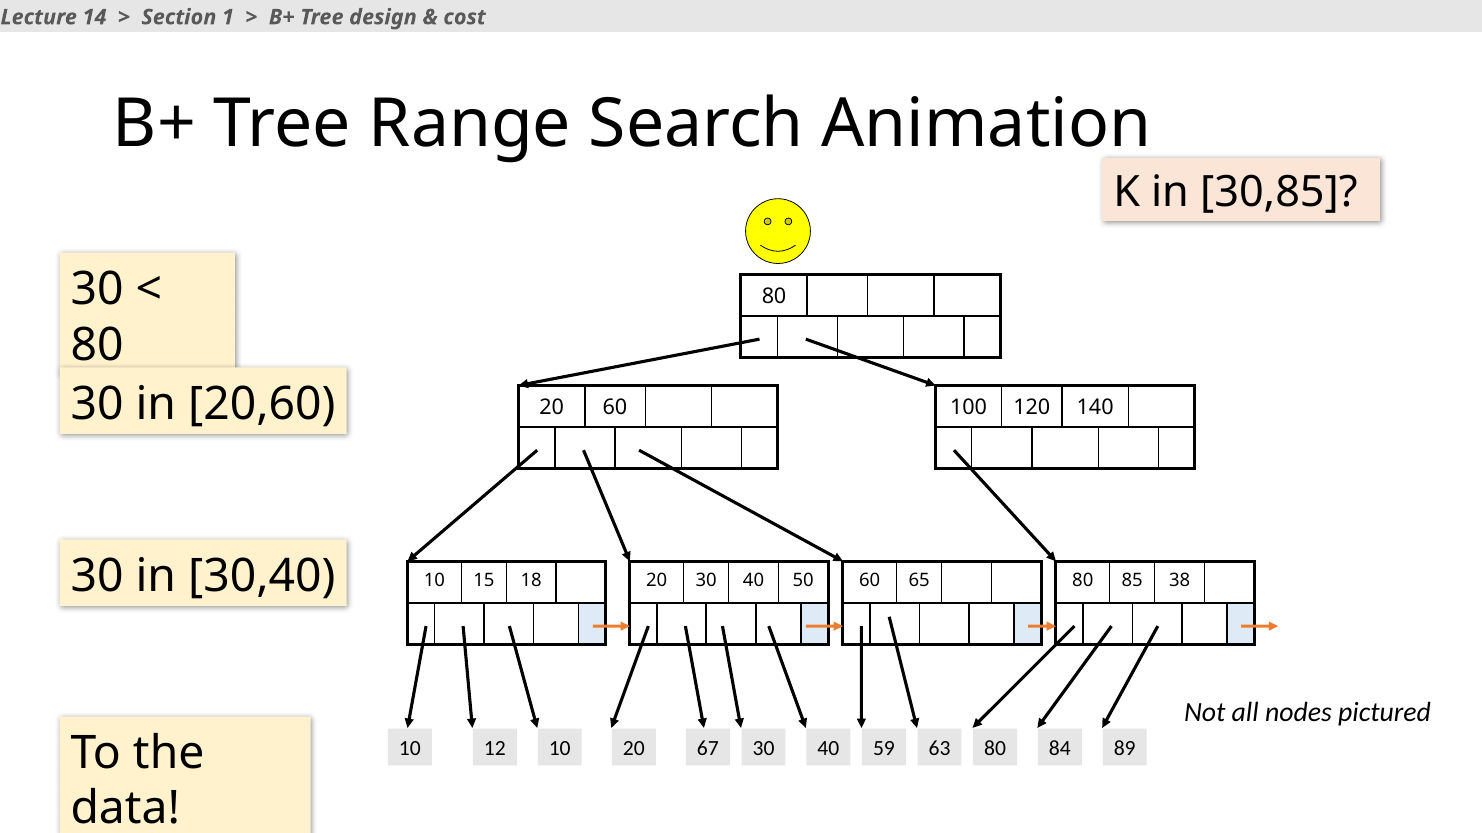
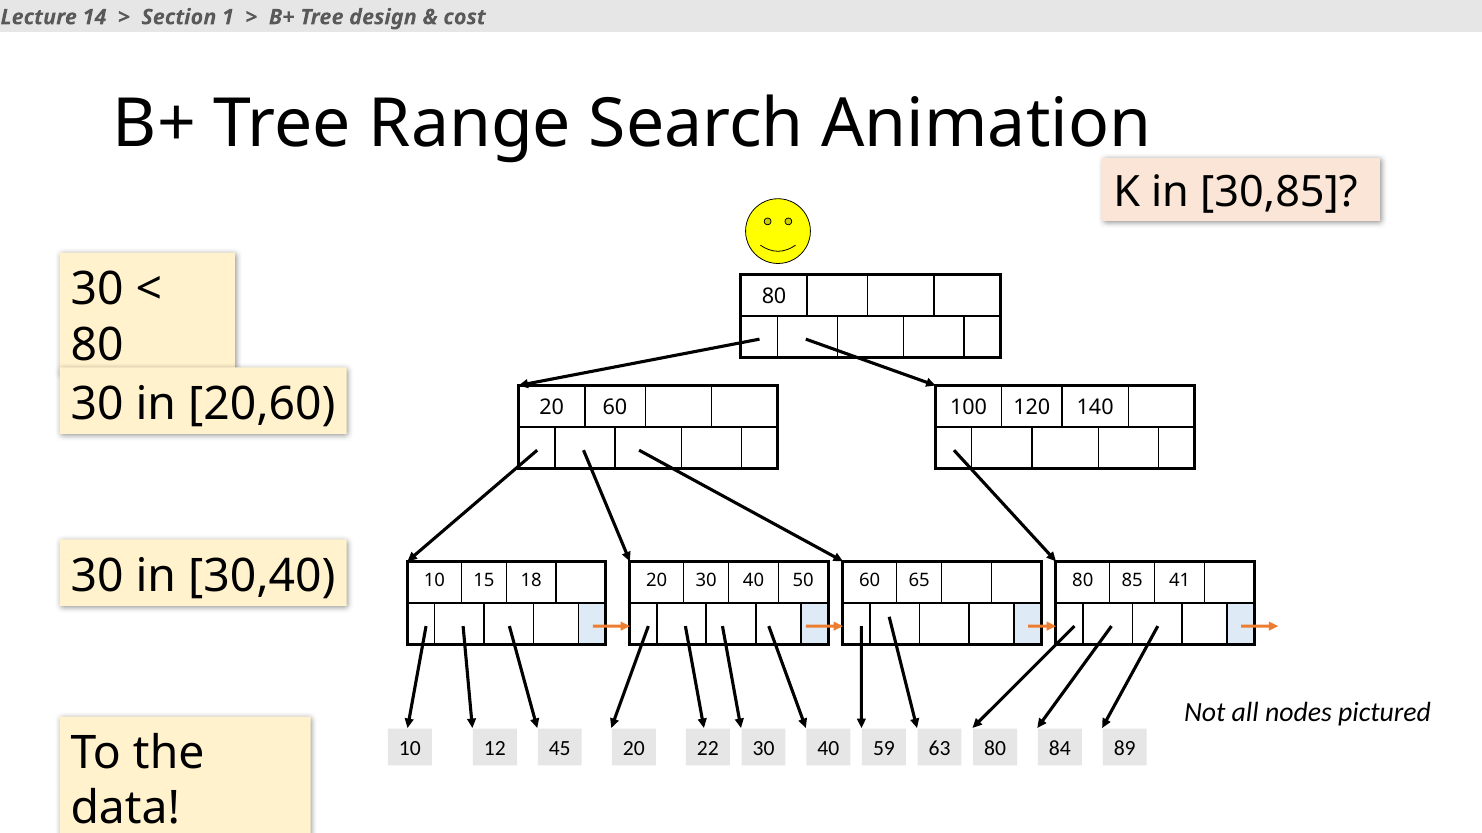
38: 38 -> 41 (1180, 581)
12 10: 10 -> 45 (560, 749)
67: 67 -> 22 (708, 749)
